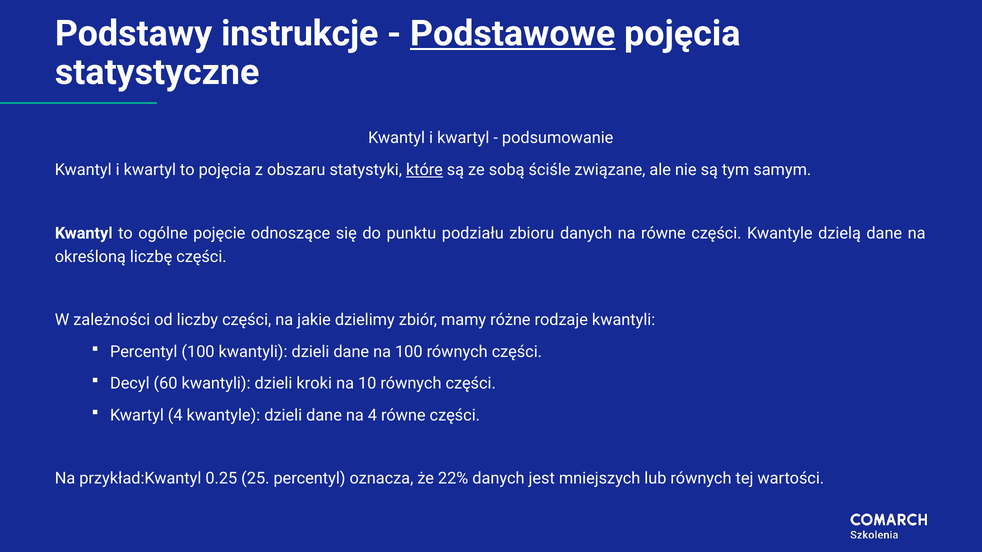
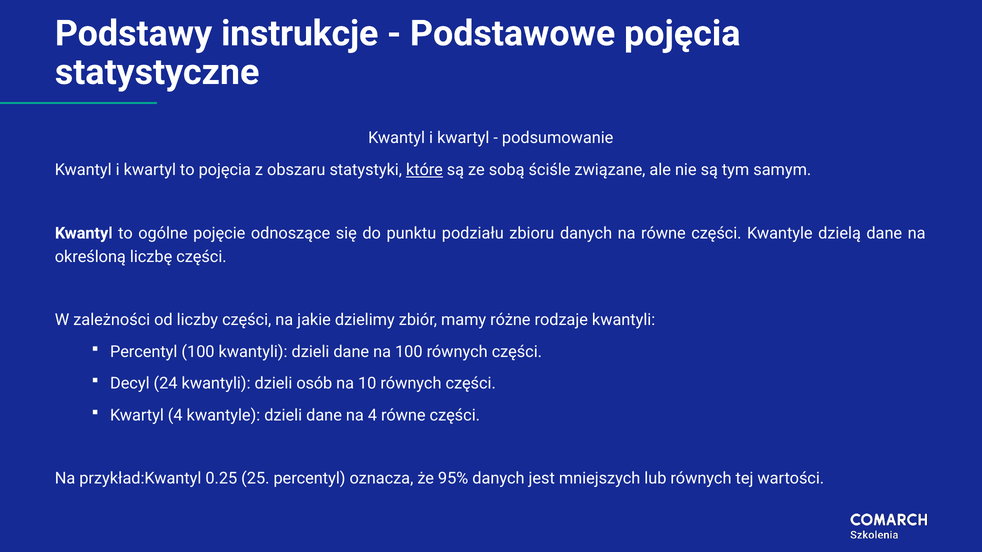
Podstawowe underline: present -> none (513, 34)
60: 60 -> 24 (166, 384)
kroki: kroki -> osób (314, 384)
22%: 22% -> 95% (453, 479)
